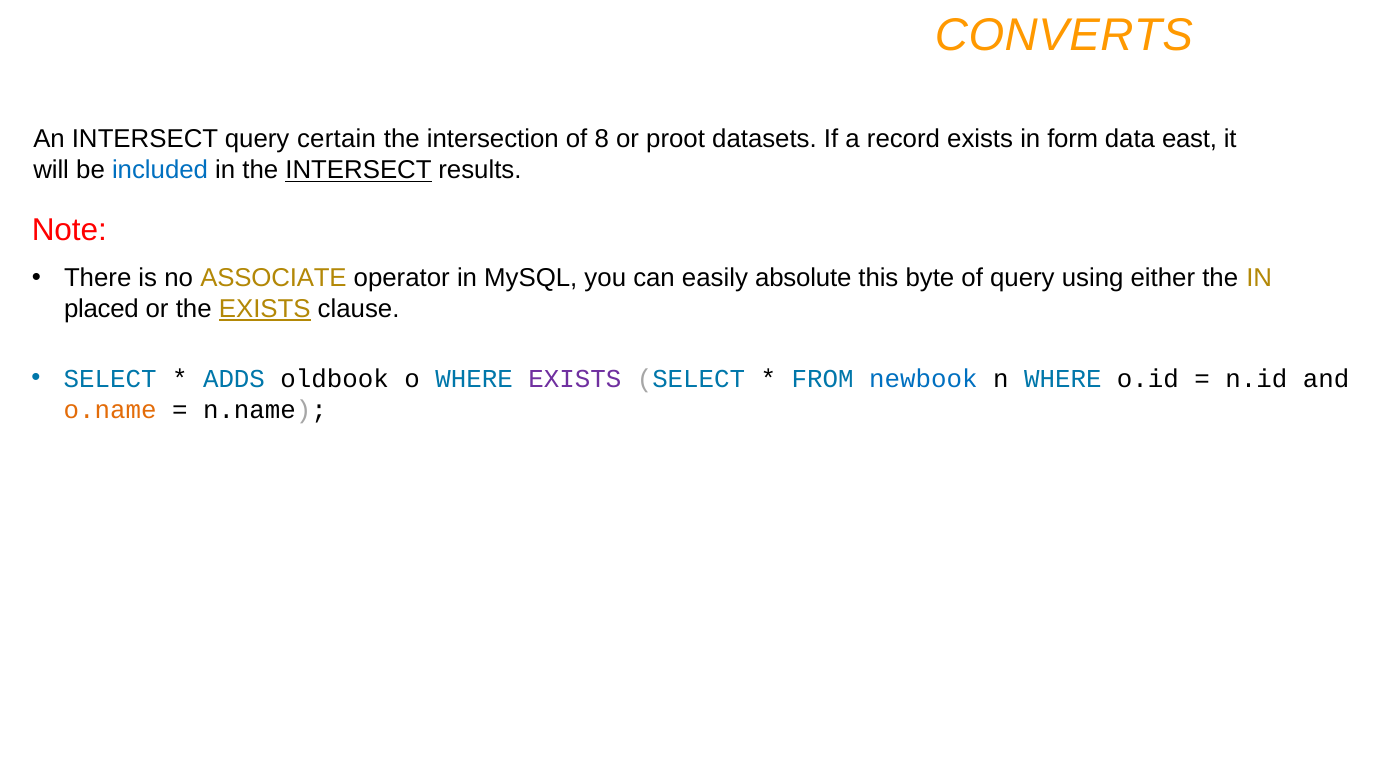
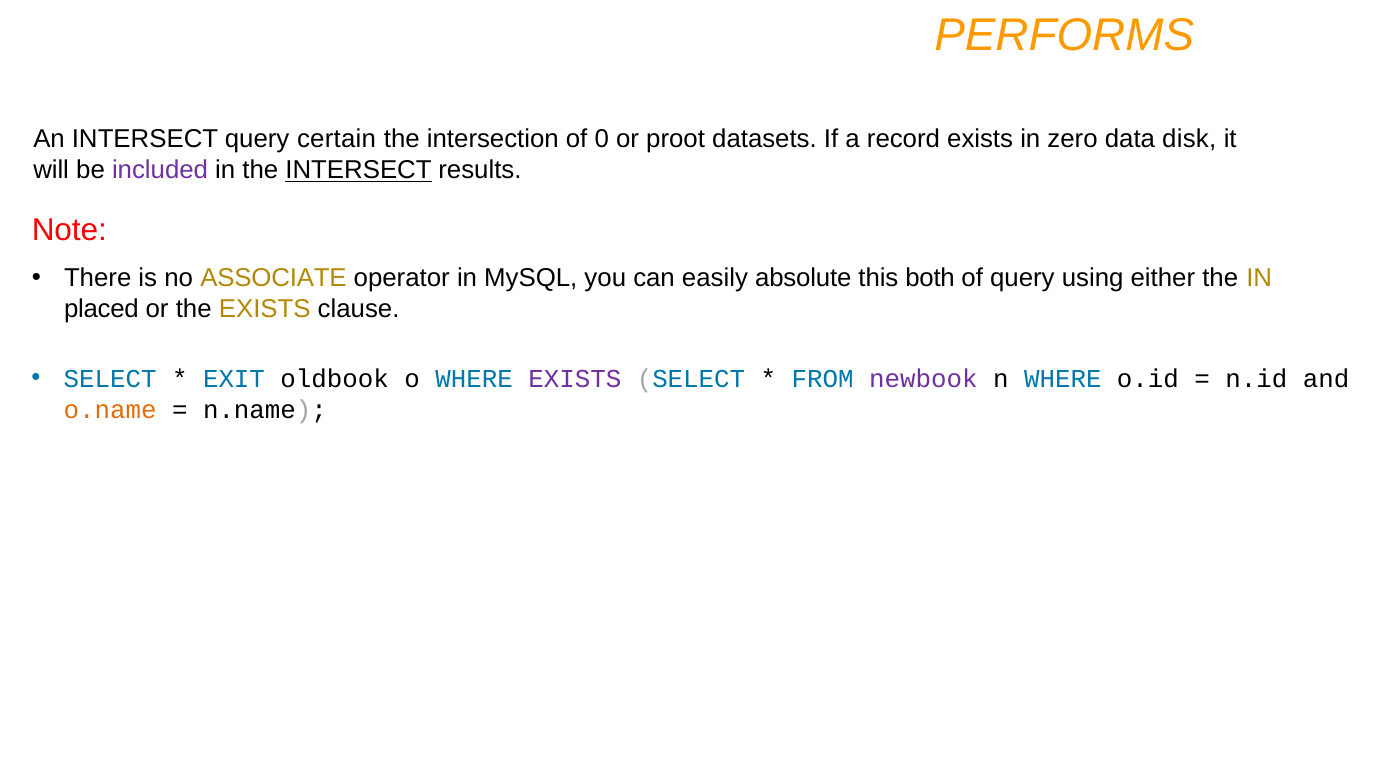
CONVERTS: CONVERTS -> PERFORMS (1064, 36)
8: 8 -> 0 (602, 139)
form: form -> zero (1073, 139)
east: east -> disk (1189, 139)
included colour: blue -> purple (160, 170)
byte: byte -> both (930, 278)
EXISTS underline: present -> none (265, 309)
ADDS: ADDS -> EXIT (234, 379)
newbook colour: blue -> purple (923, 379)
